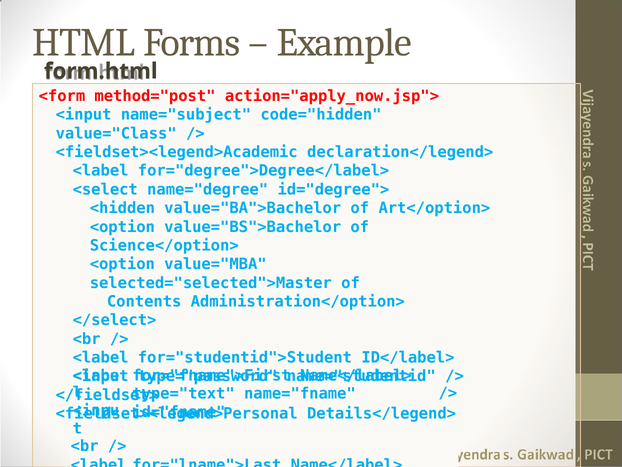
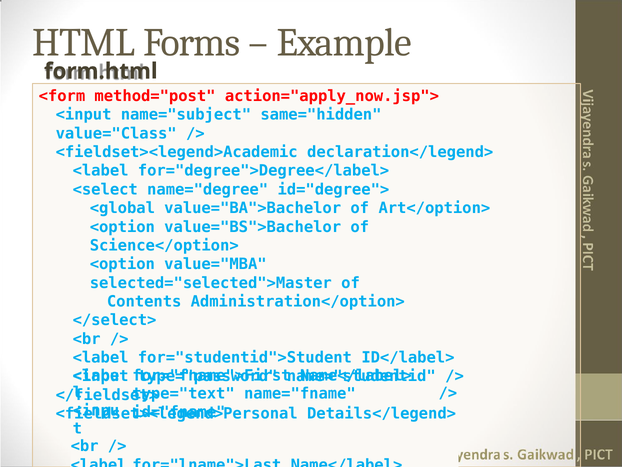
code="hidden: code="hidden -> same="hidden (321, 115)
<hidden: <hidden -> <global (122, 208)
